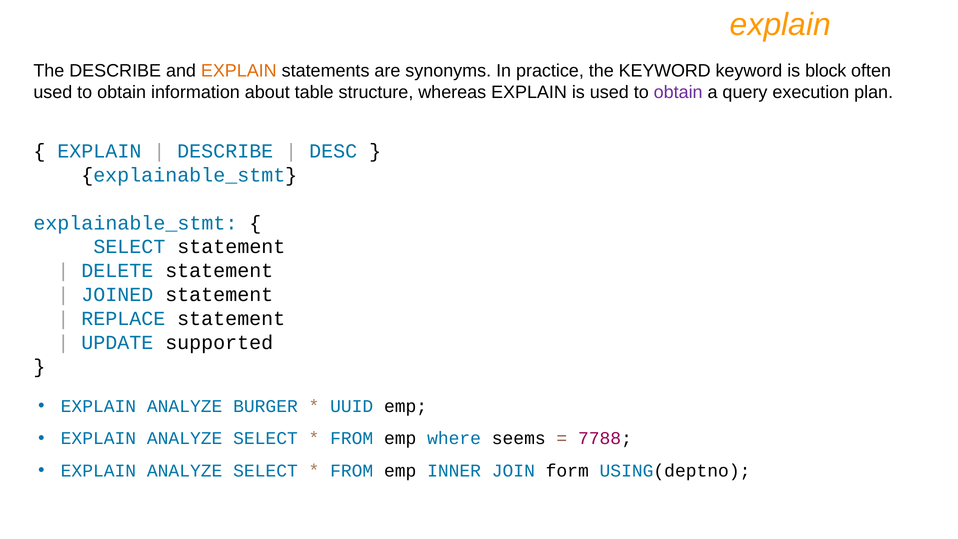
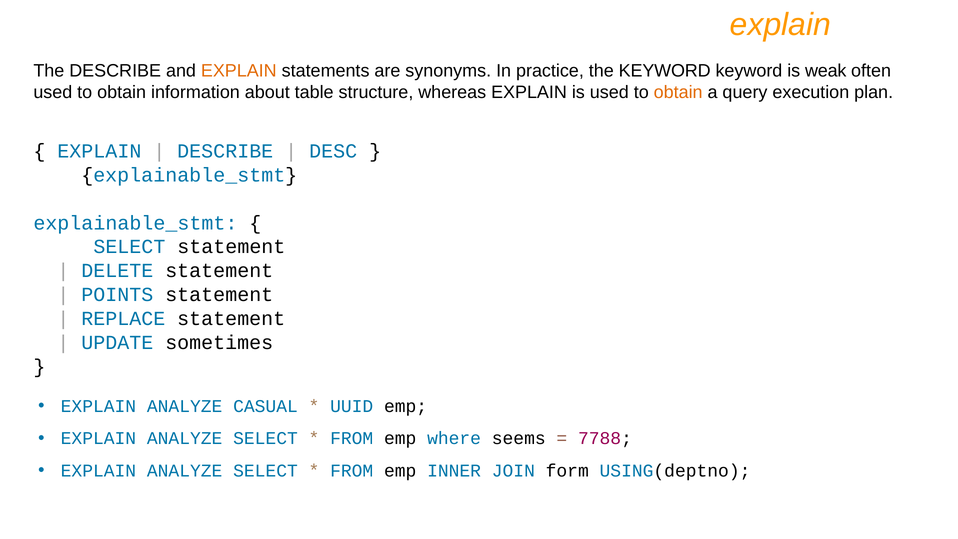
block: block -> weak (826, 71)
obtain colour: purple -> orange (678, 92)
JOINED: JOINED -> POINTS (117, 295)
supported: supported -> sometimes (219, 343)
BURGER: BURGER -> CASUAL (265, 406)
